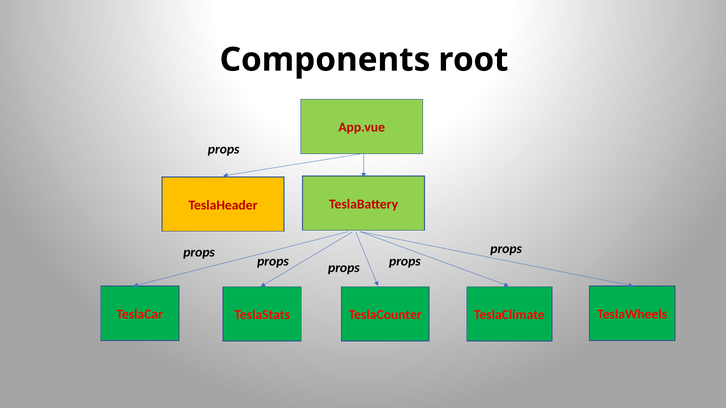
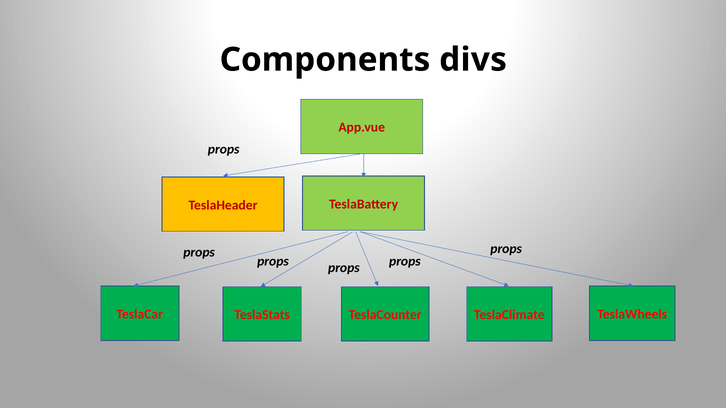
root: root -> divs (473, 60)
